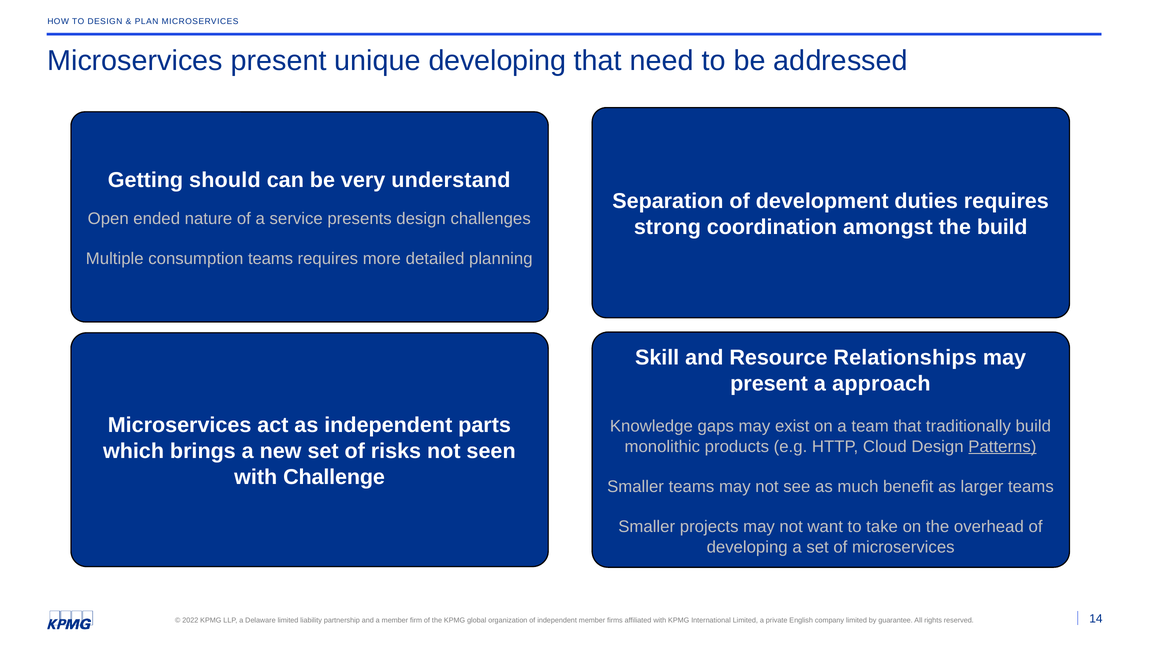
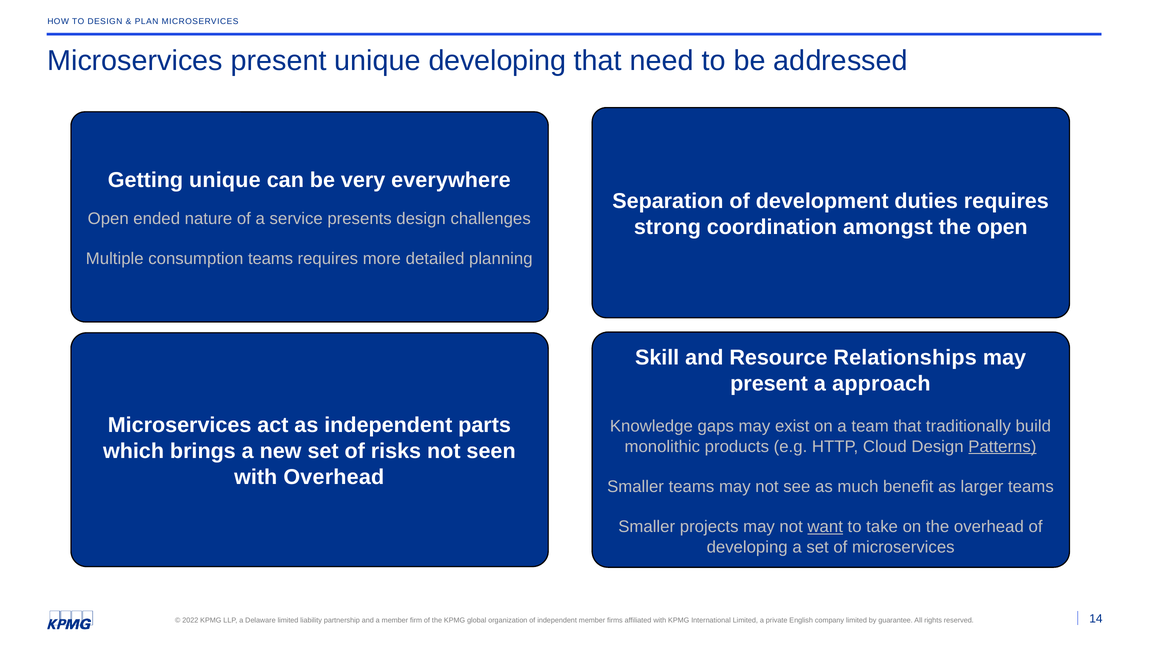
Getting should: should -> unique (225, 180)
understand: understand -> everywhere (451, 180)
the build: build -> open (1002, 227)
with Challenge: Challenge -> Overhead (334, 477)
want underline: none -> present (825, 527)
